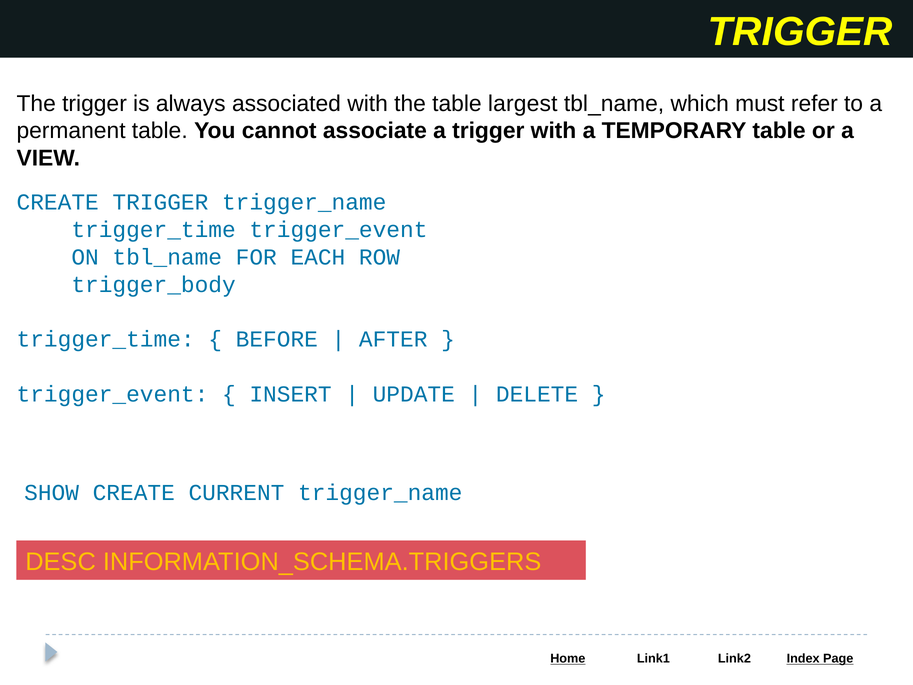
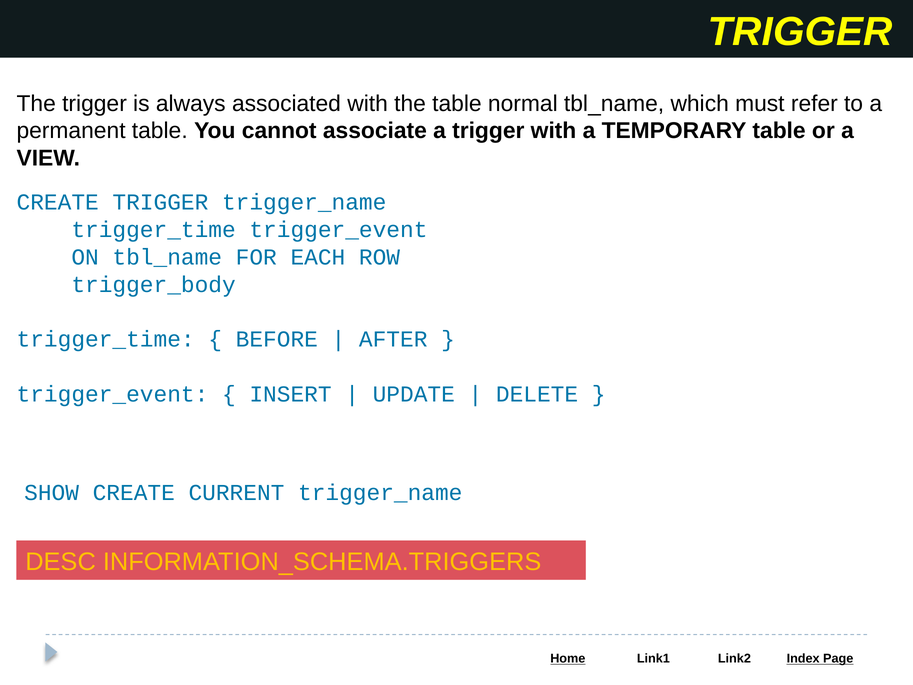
largest: largest -> normal (523, 103)
